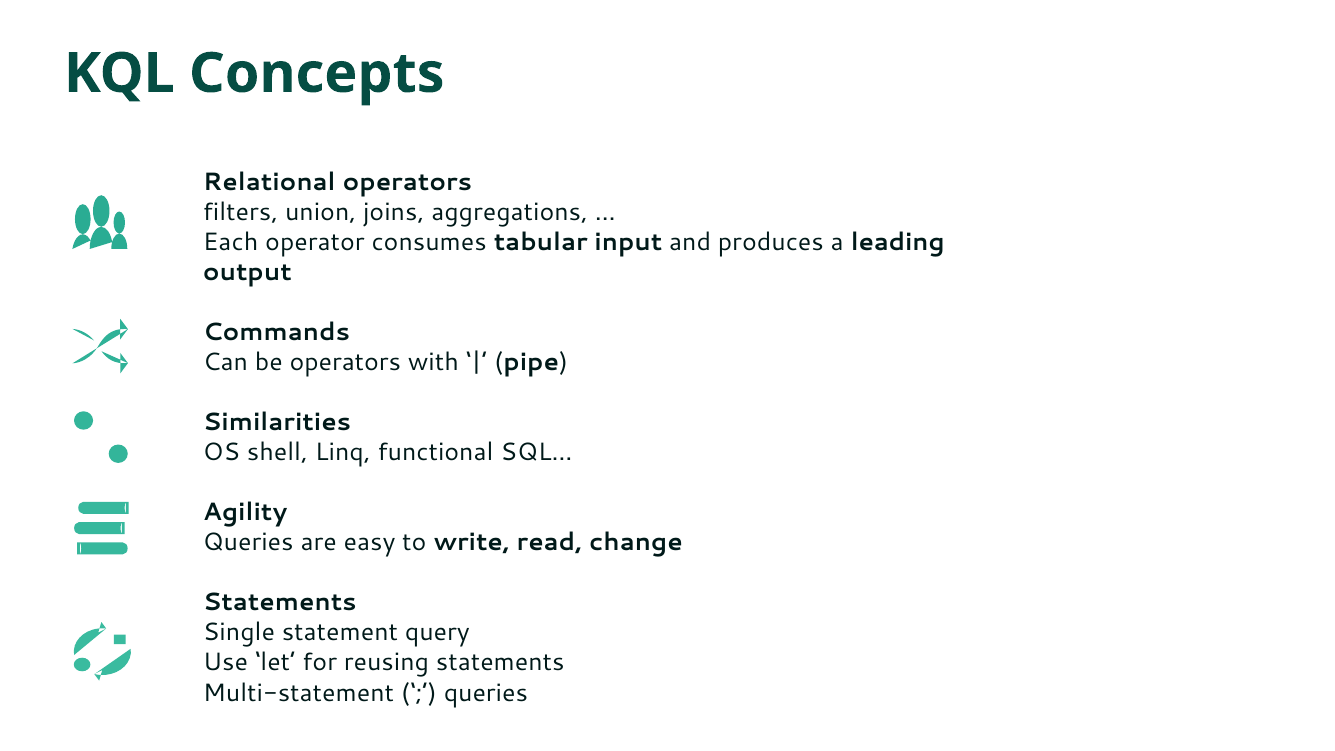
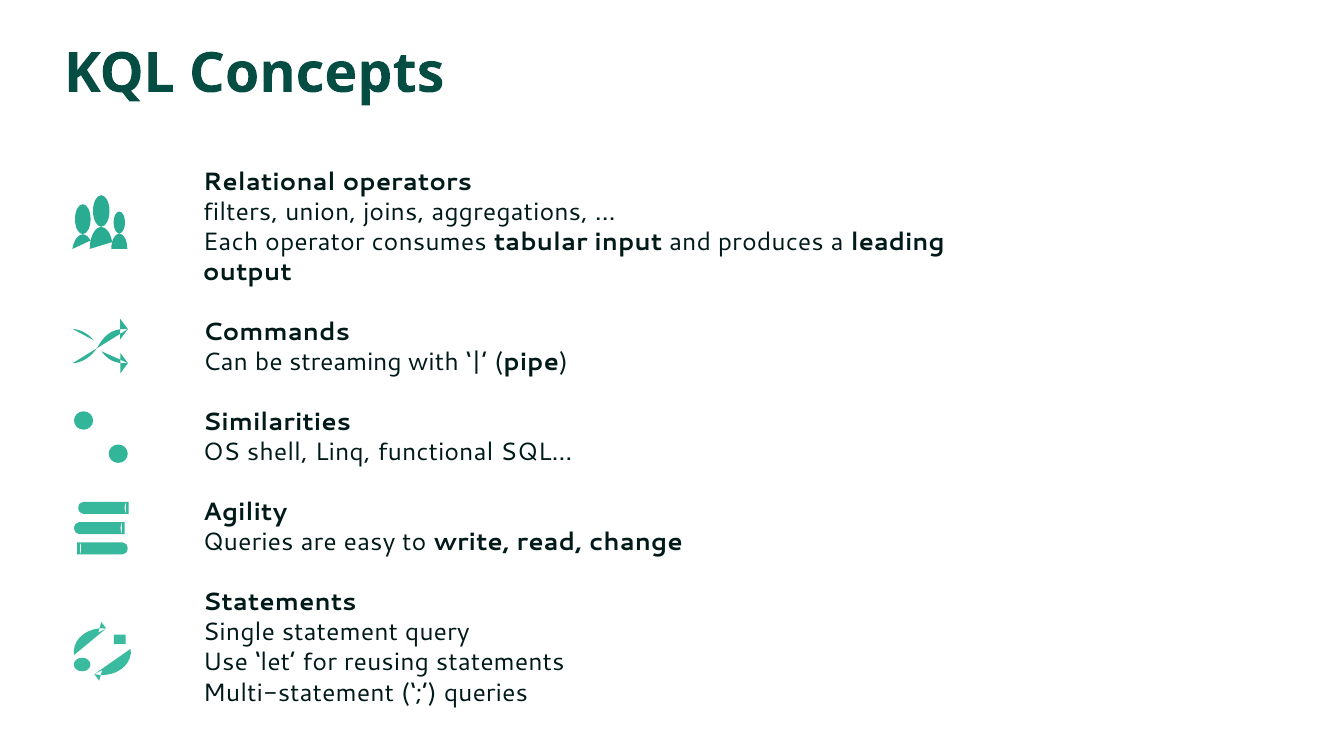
be operators: operators -> streaming (345, 362)
